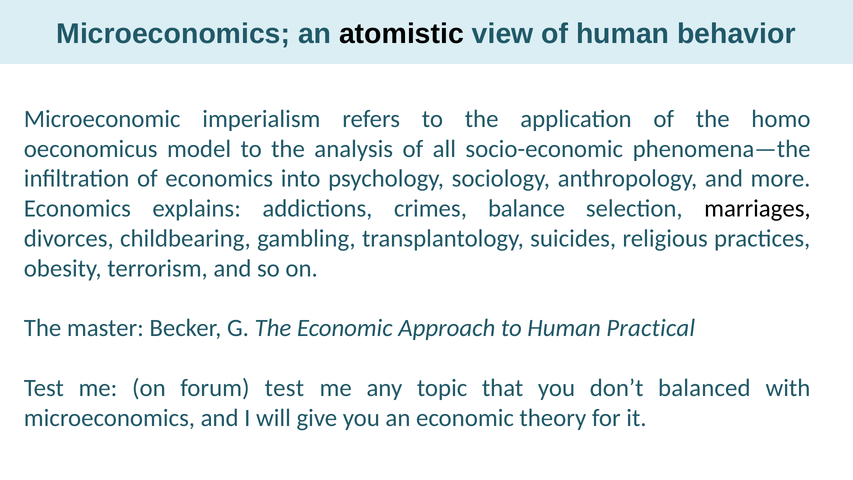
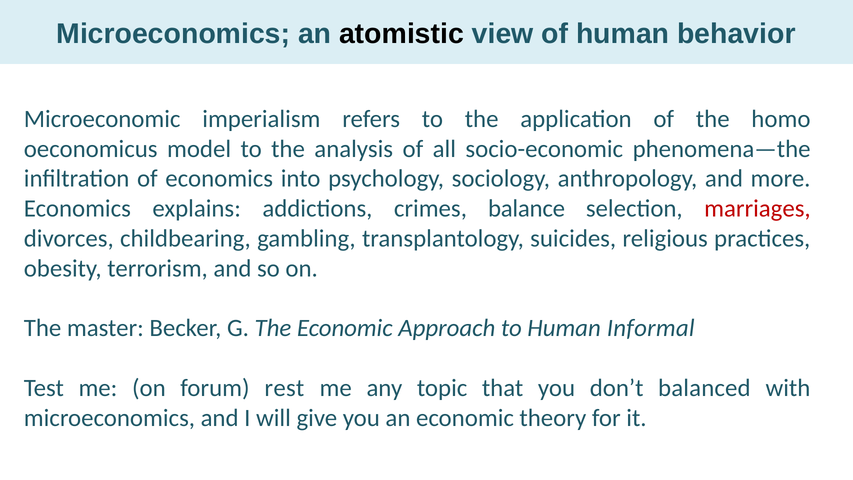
marriages colour: black -> red (757, 209)
Practical: Practical -> Informal (651, 328)
forum test: test -> rest (284, 388)
